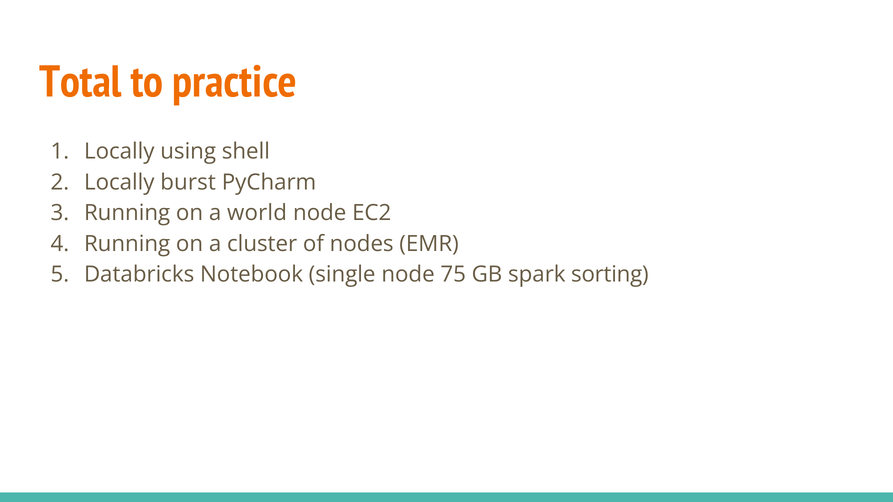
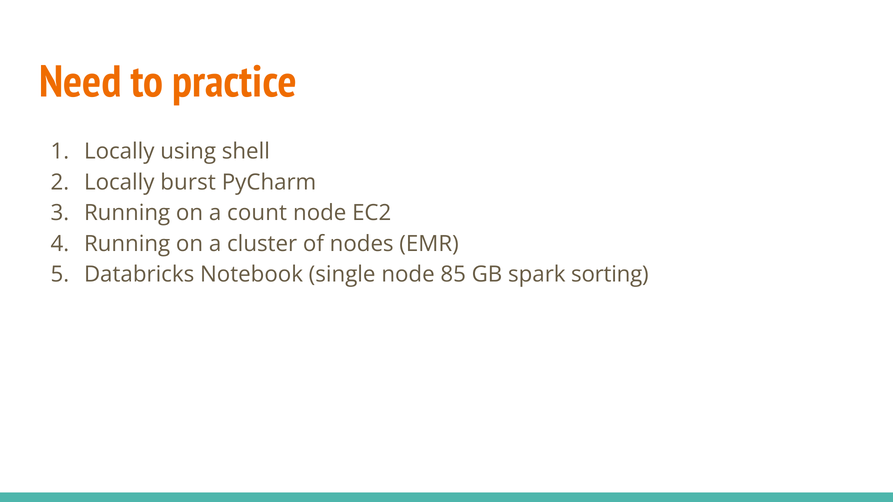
Total: Total -> Need (80, 82)
world: world -> count (257, 213)
75: 75 -> 85 (453, 275)
